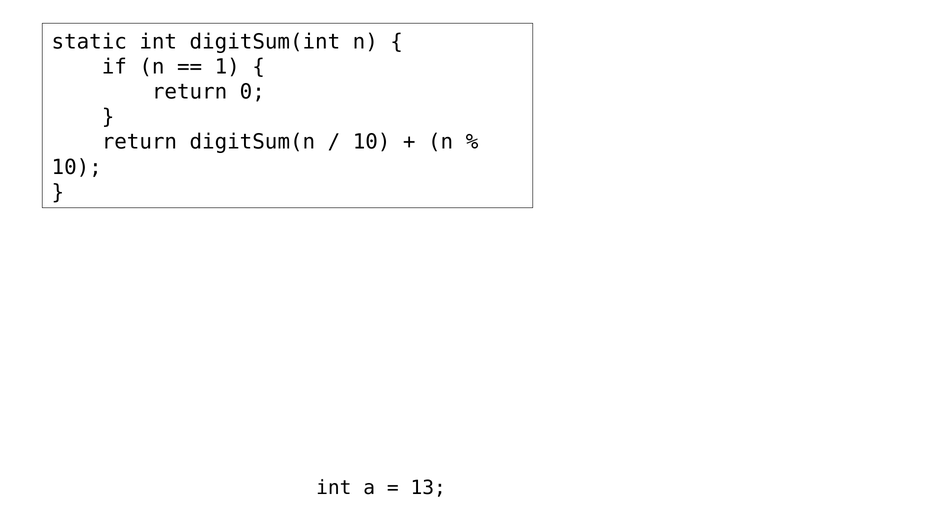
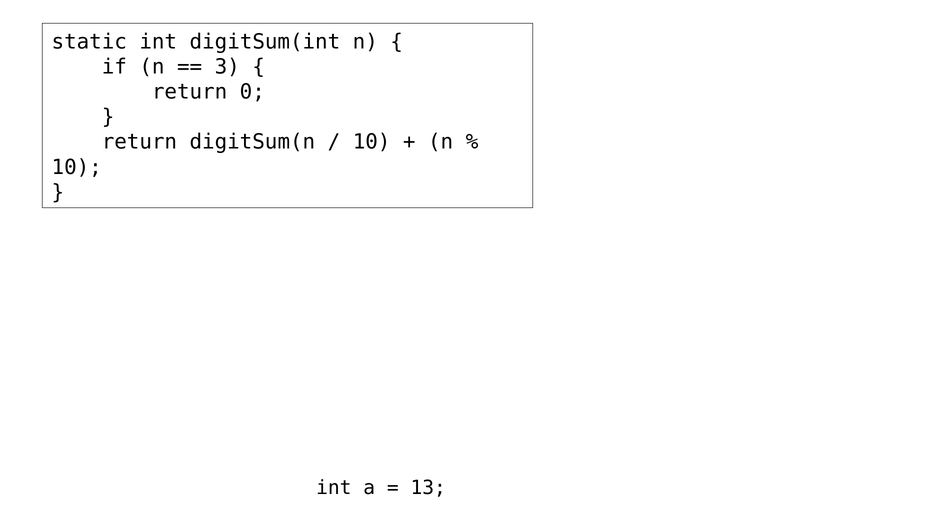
1: 1 -> 3 (227, 67)
